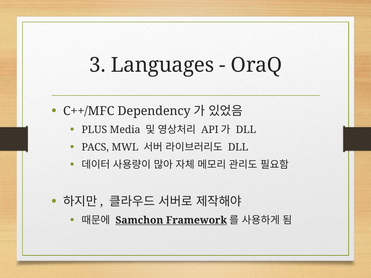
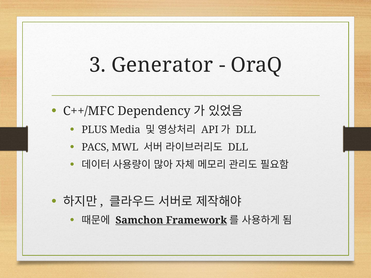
Languages: Languages -> Generator (162, 65)
